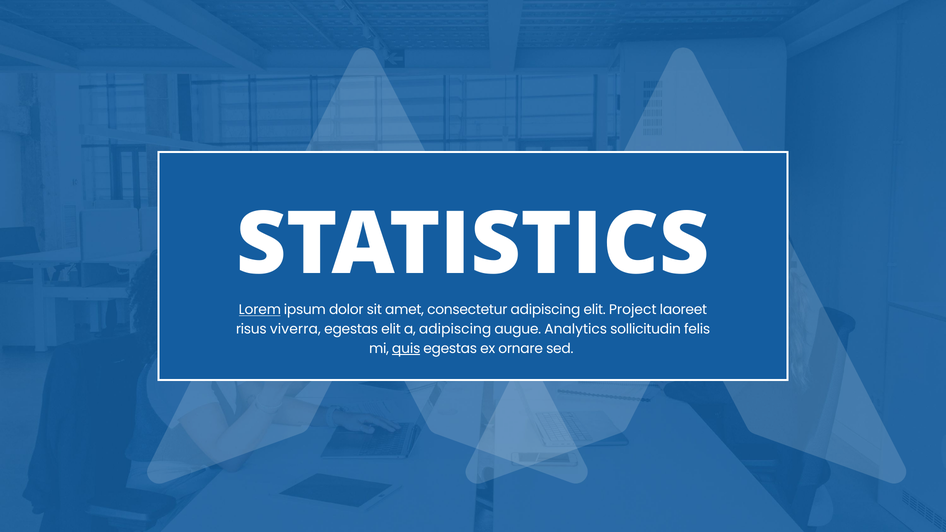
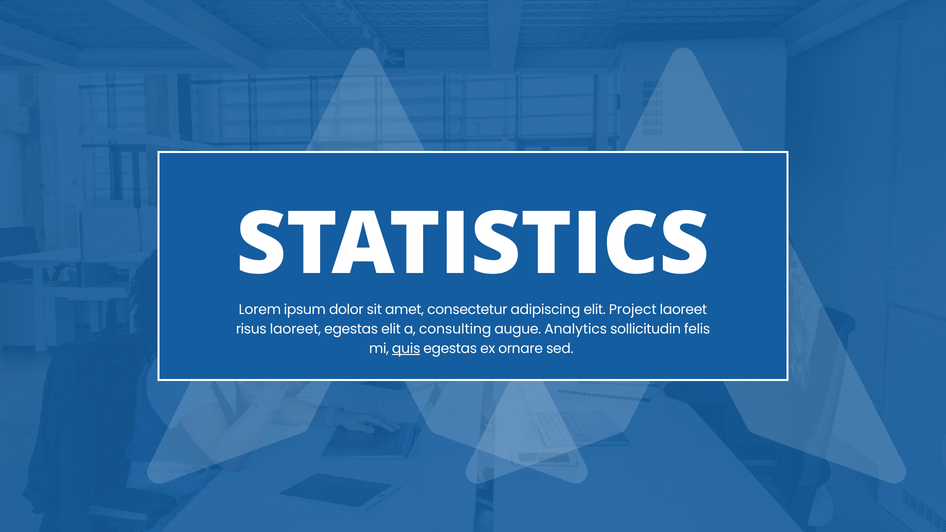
Lorem underline: present -> none (260, 310)
risus viverra: viverra -> laoreet (295, 329)
a adipiscing: adipiscing -> consulting (455, 329)
